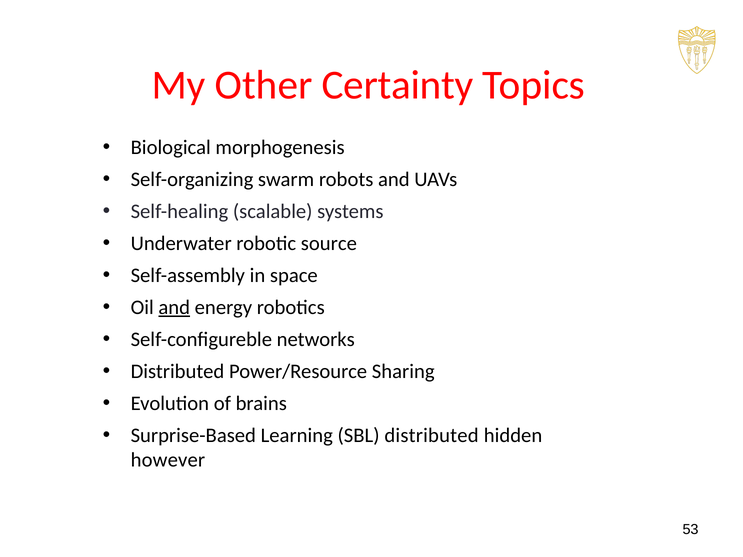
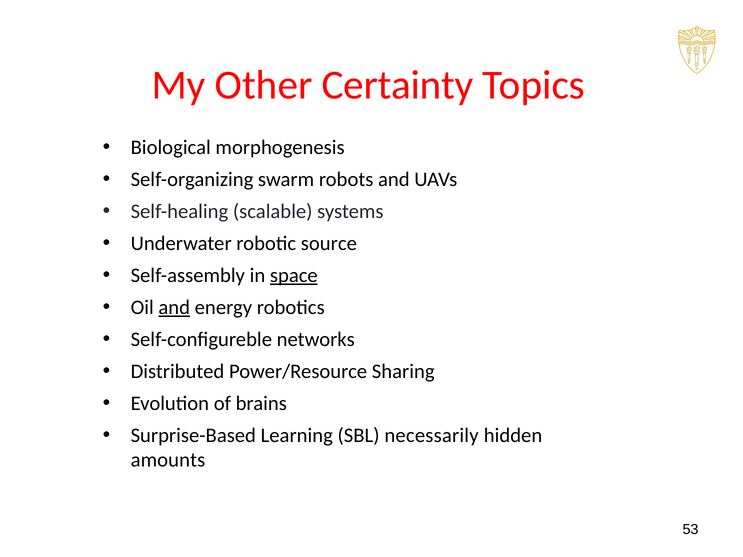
space underline: none -> present (294, 276)
SBL distributed: distributed -> necessarily (432, 436)
however: however -> amounts (168, 460)
